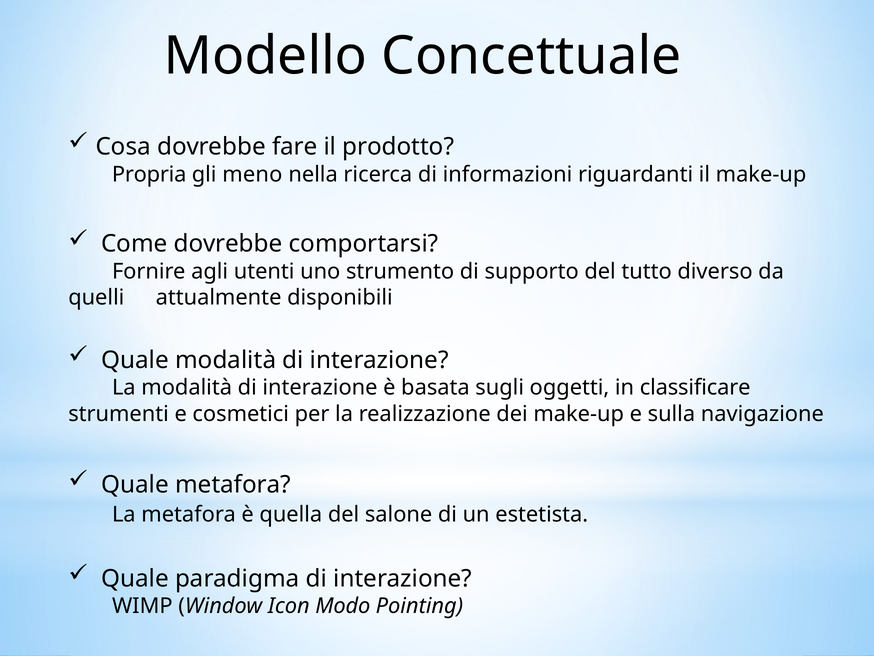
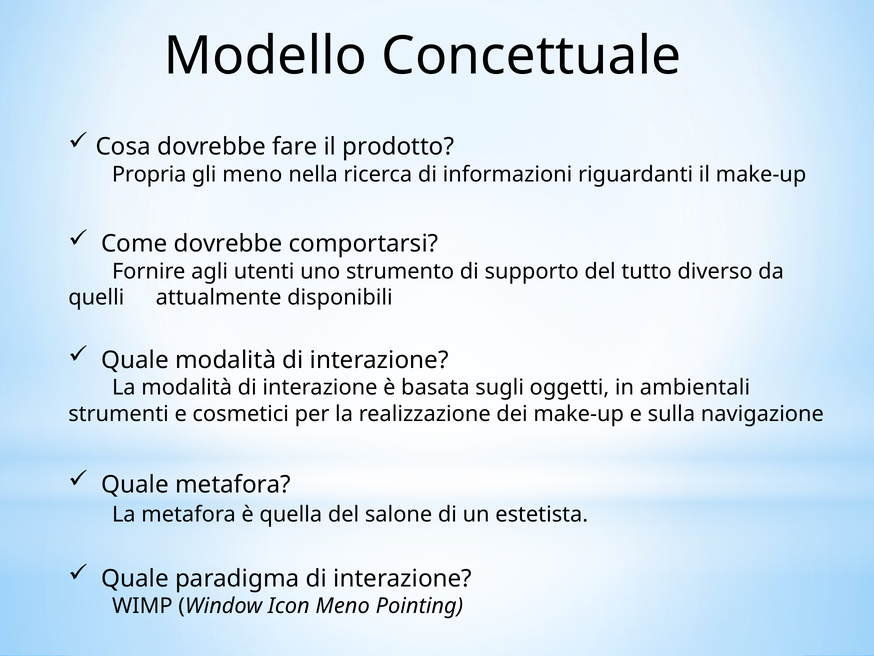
classificare: classificare -> ambientali (695, 387)
Icon Modo: Modo -> Meno (343, 606)
